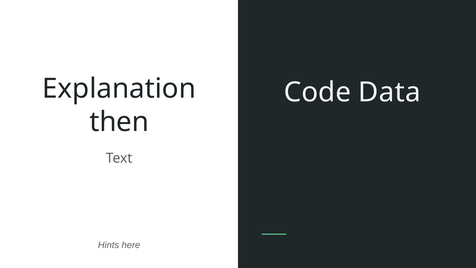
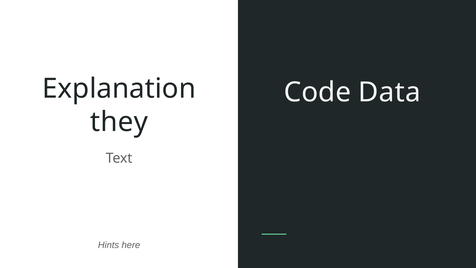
then: then -> they (119, 122)
